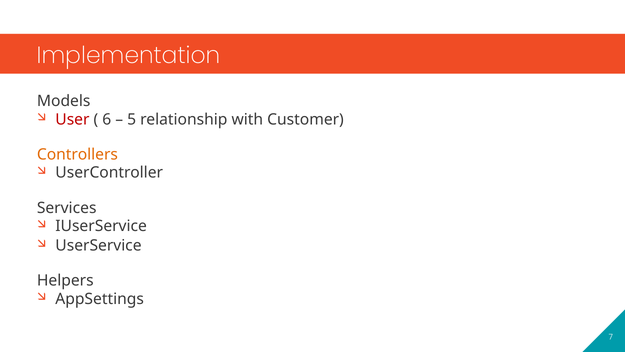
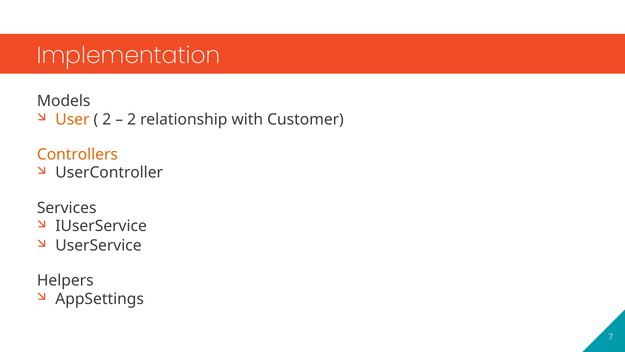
User colour: red -> orange (72, 119)
6: 6 -> 2 (107, 119)
5: 5 -> 2 (132, 119)
